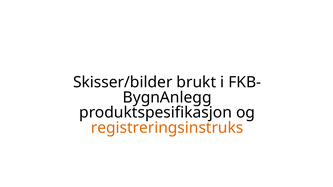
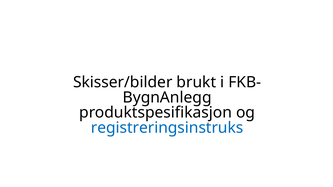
registreringsinstruks colour: orange -> blue (167, 128)
